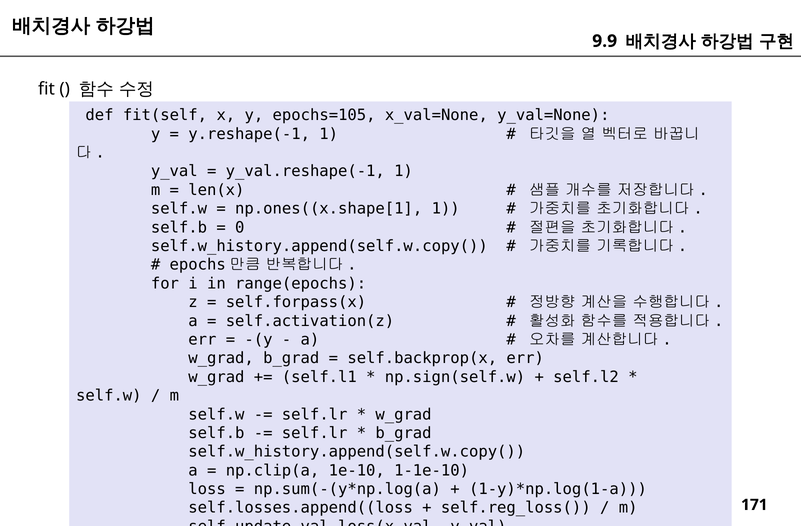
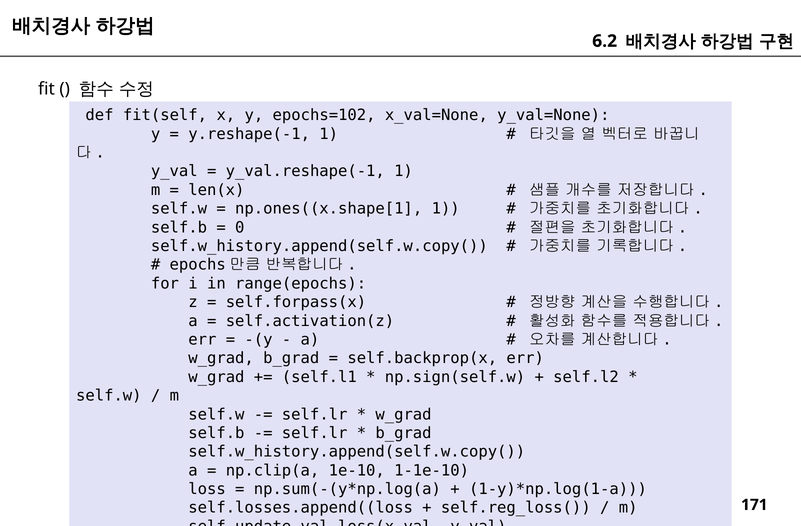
9.9: 9.9 -> 6.2 (605, 41)
epochs=105: epochs=105 -> epochs=102 (324, 115)
